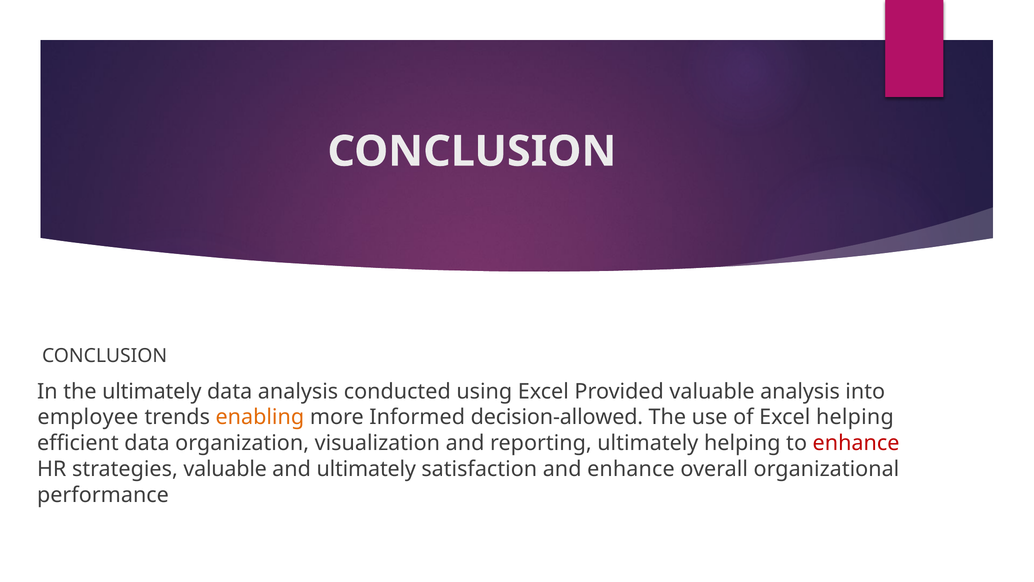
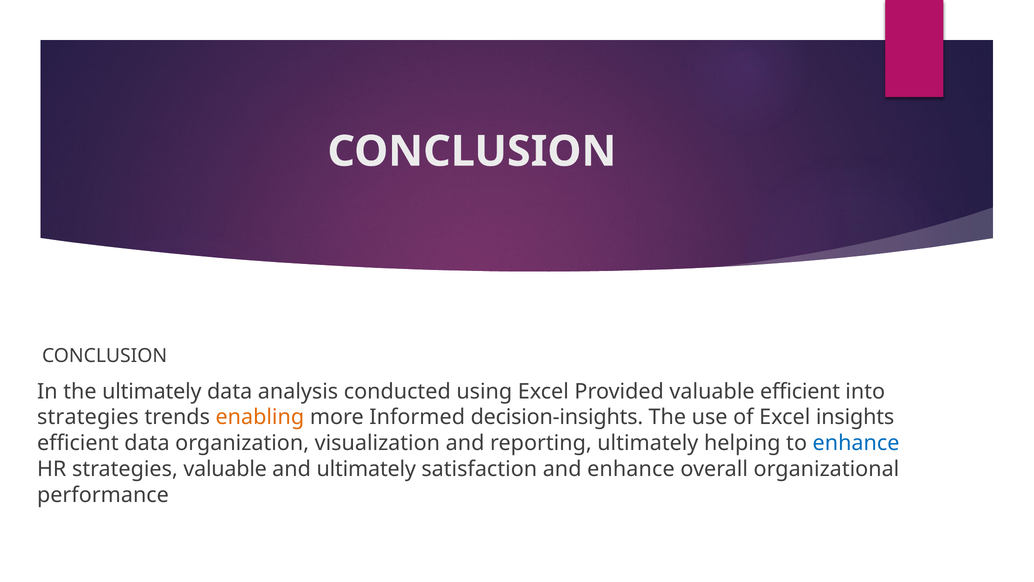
valuable analysis: analysis -> efficient (800, 391)
employee: employee -> strategies (88, 417)
decision-allowed: decision-allowed -> decision-insights (557, 417)
Excel helping: helping -> insights (855, 417)
enhance colour: red -> blue (856, 443)
